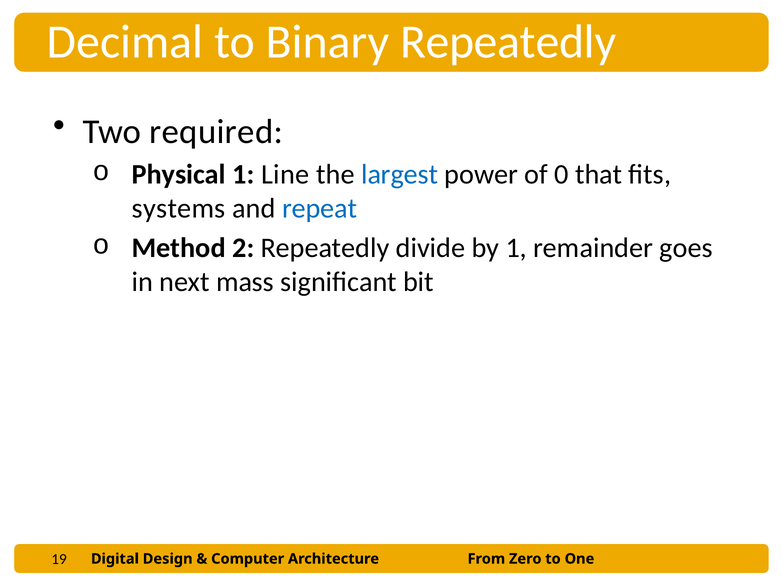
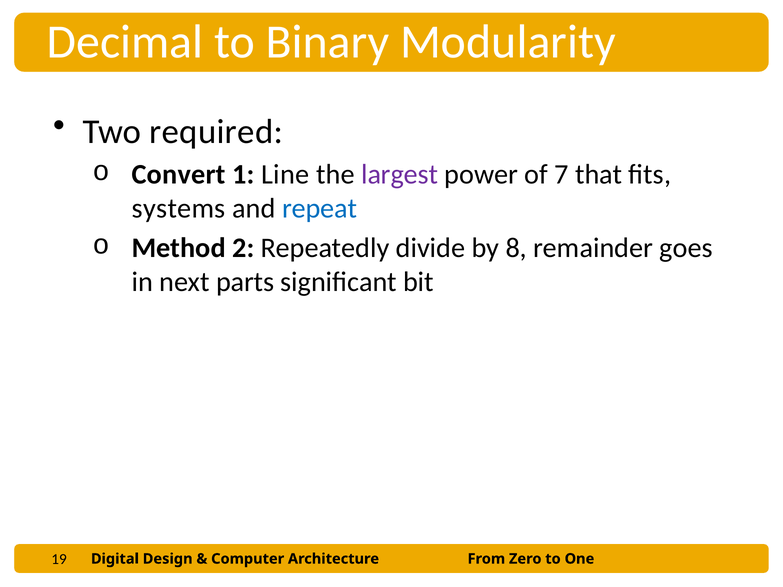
Binary Repeatedly: Repeatedly -> Modularity (508, 42)
Physical: Physical -> Convert (179, 175)
largest colour: blue -> purple (400, 175)
0: 0 -> 7 (561, 175)
by 1: 1 -> 8 (516, 248)
mass: mass -> parts (245, 282)
